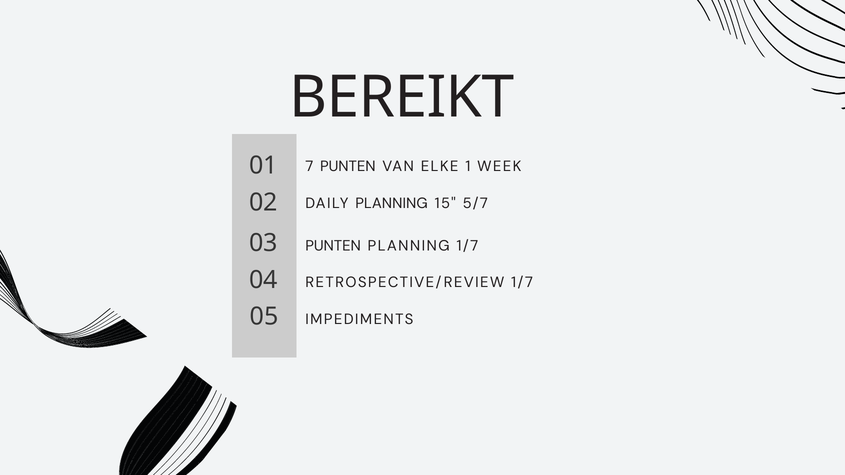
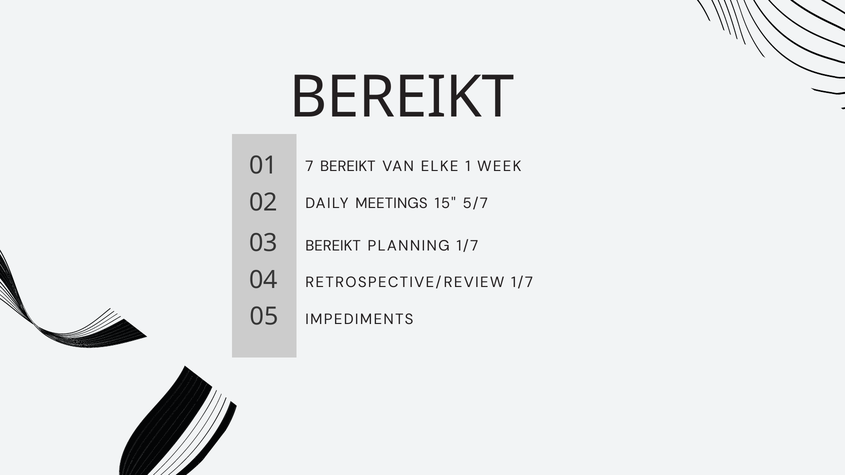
7 PUNTEN: PUNTEN -> BEREIKT (348, 167)
DAILY PLANNING: PLANNING -> MEETINGS (391, 203)
PUNTEN: PUNTEN -> BEREIKT (333, 246)
